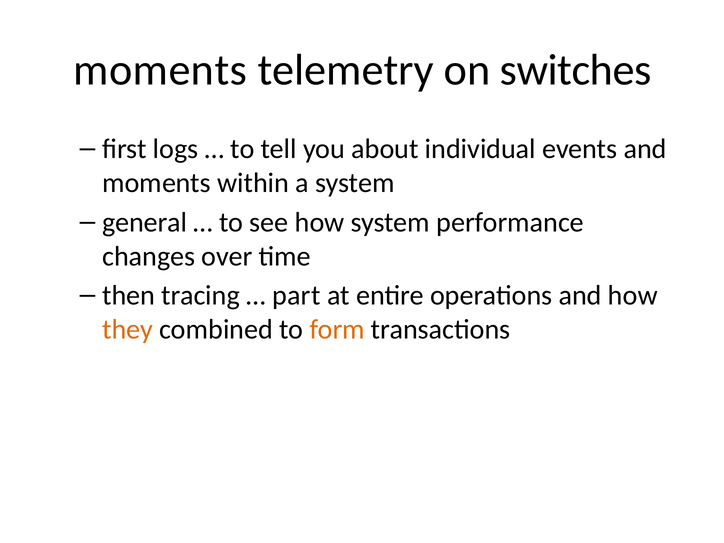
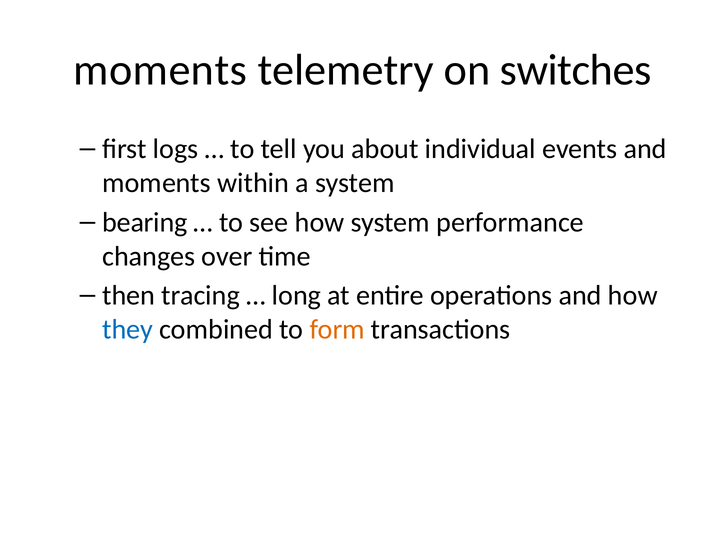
general: general -> bearing (145, 222)
part: part -> long (296, 296)
they colour: orange -> blue (128, 330)
